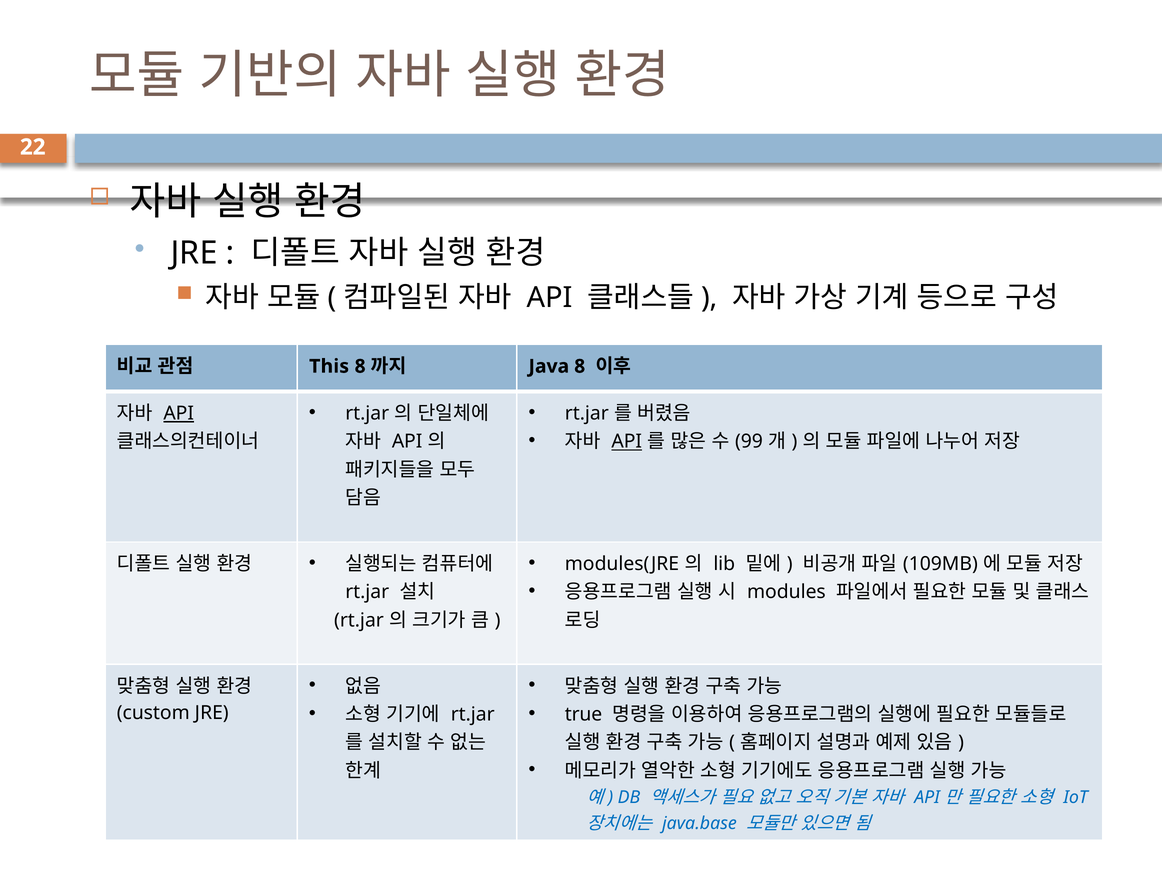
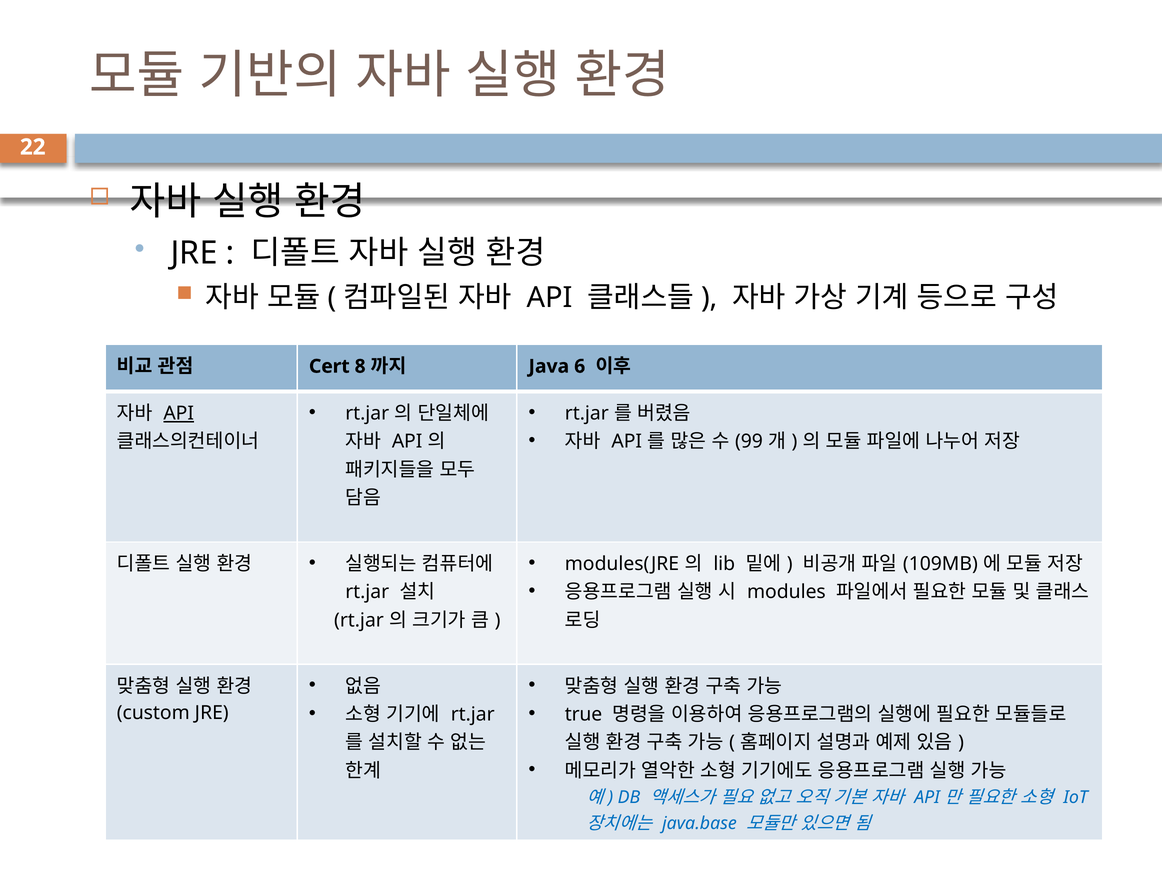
This: This -> Cert (329, 366)
Java 8: 8 -> 6 (580, 366)
API underline: present -> none (627, 441)
